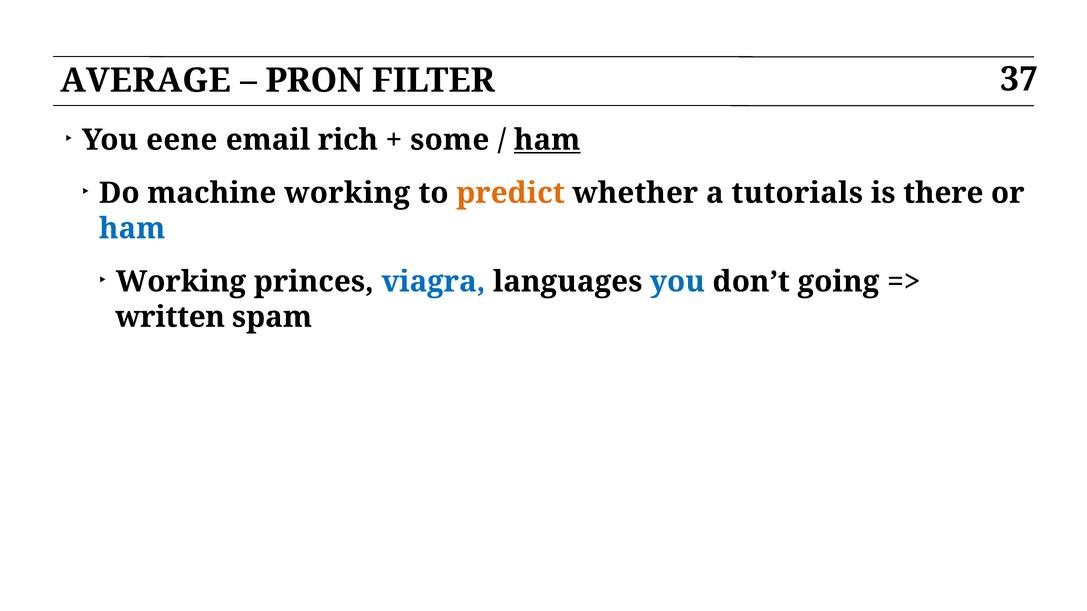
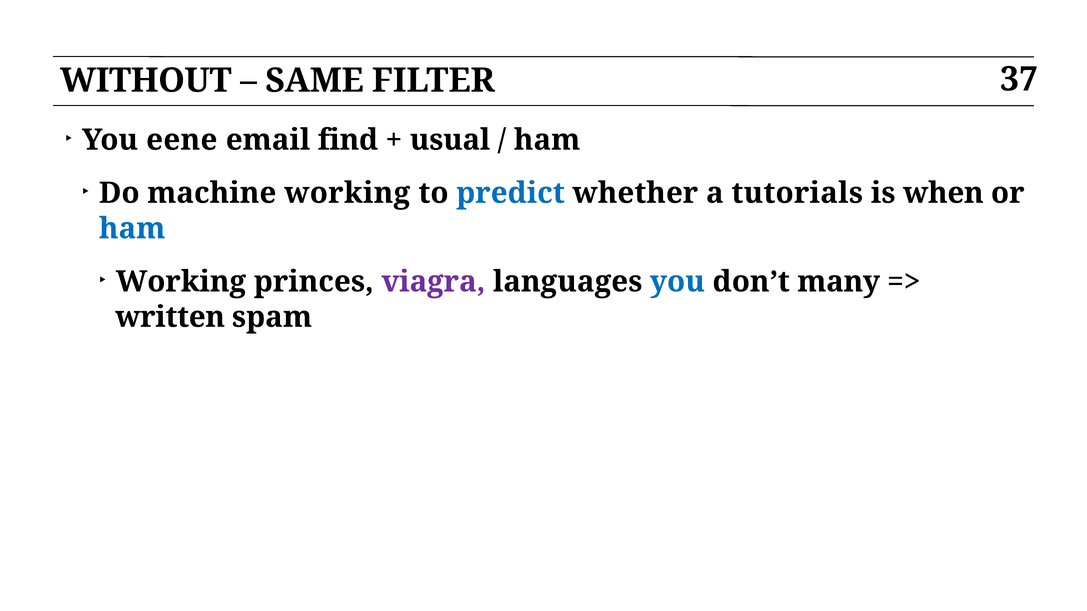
AVERAGE: AVERAGE -> WITHOUT (146, 80)
PRON: PRON -> SAME (314, 80)
rich: rich -> find (348, 140)
some: some -> usual (450, 140)
ham underline: present -> none (547, 140)
predict colour: orange -> blue (510, 193)
there: there -> when (943, 193)
viagra colour: blue -> purple (433, 281)
going: going -> many (839, 281)
